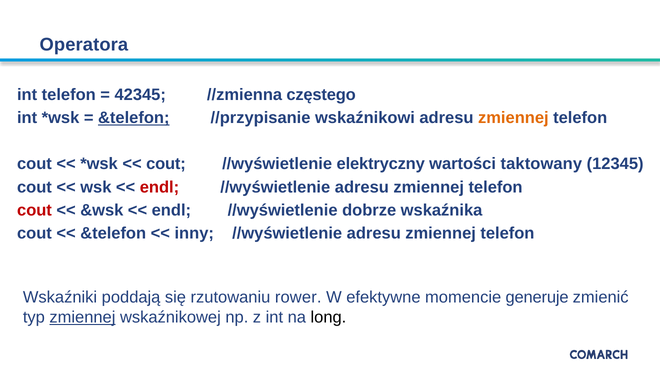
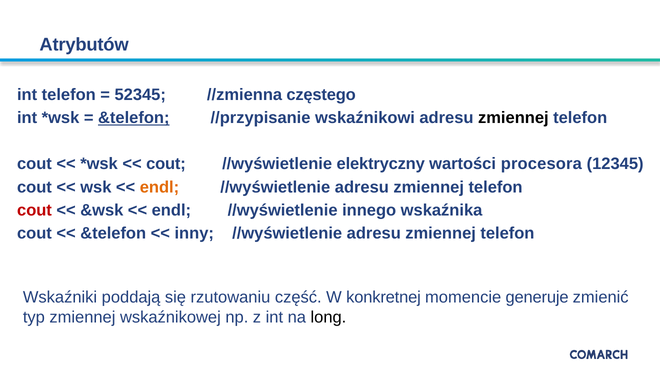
Operatora: Operatora -> Atrybutów (84, 45)
42345: 42345 -> 52345 (140, 94)
zmiennej colour: orange -> black (513, 118)
taktowany: taktowany -> procesora (541, 164)
endl colour: red -> orange (160, 187)
dobrze: dobrze -> innego (369, 210)
rower: rower -> część (298, 297)
efektywne: efektywne -> konkretnej (384, 297)
zmiennej underline: present -> none (82, 317)
